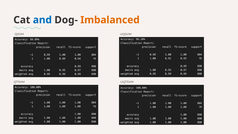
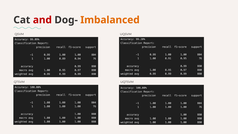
and colour: blue -> red (42, 20)
